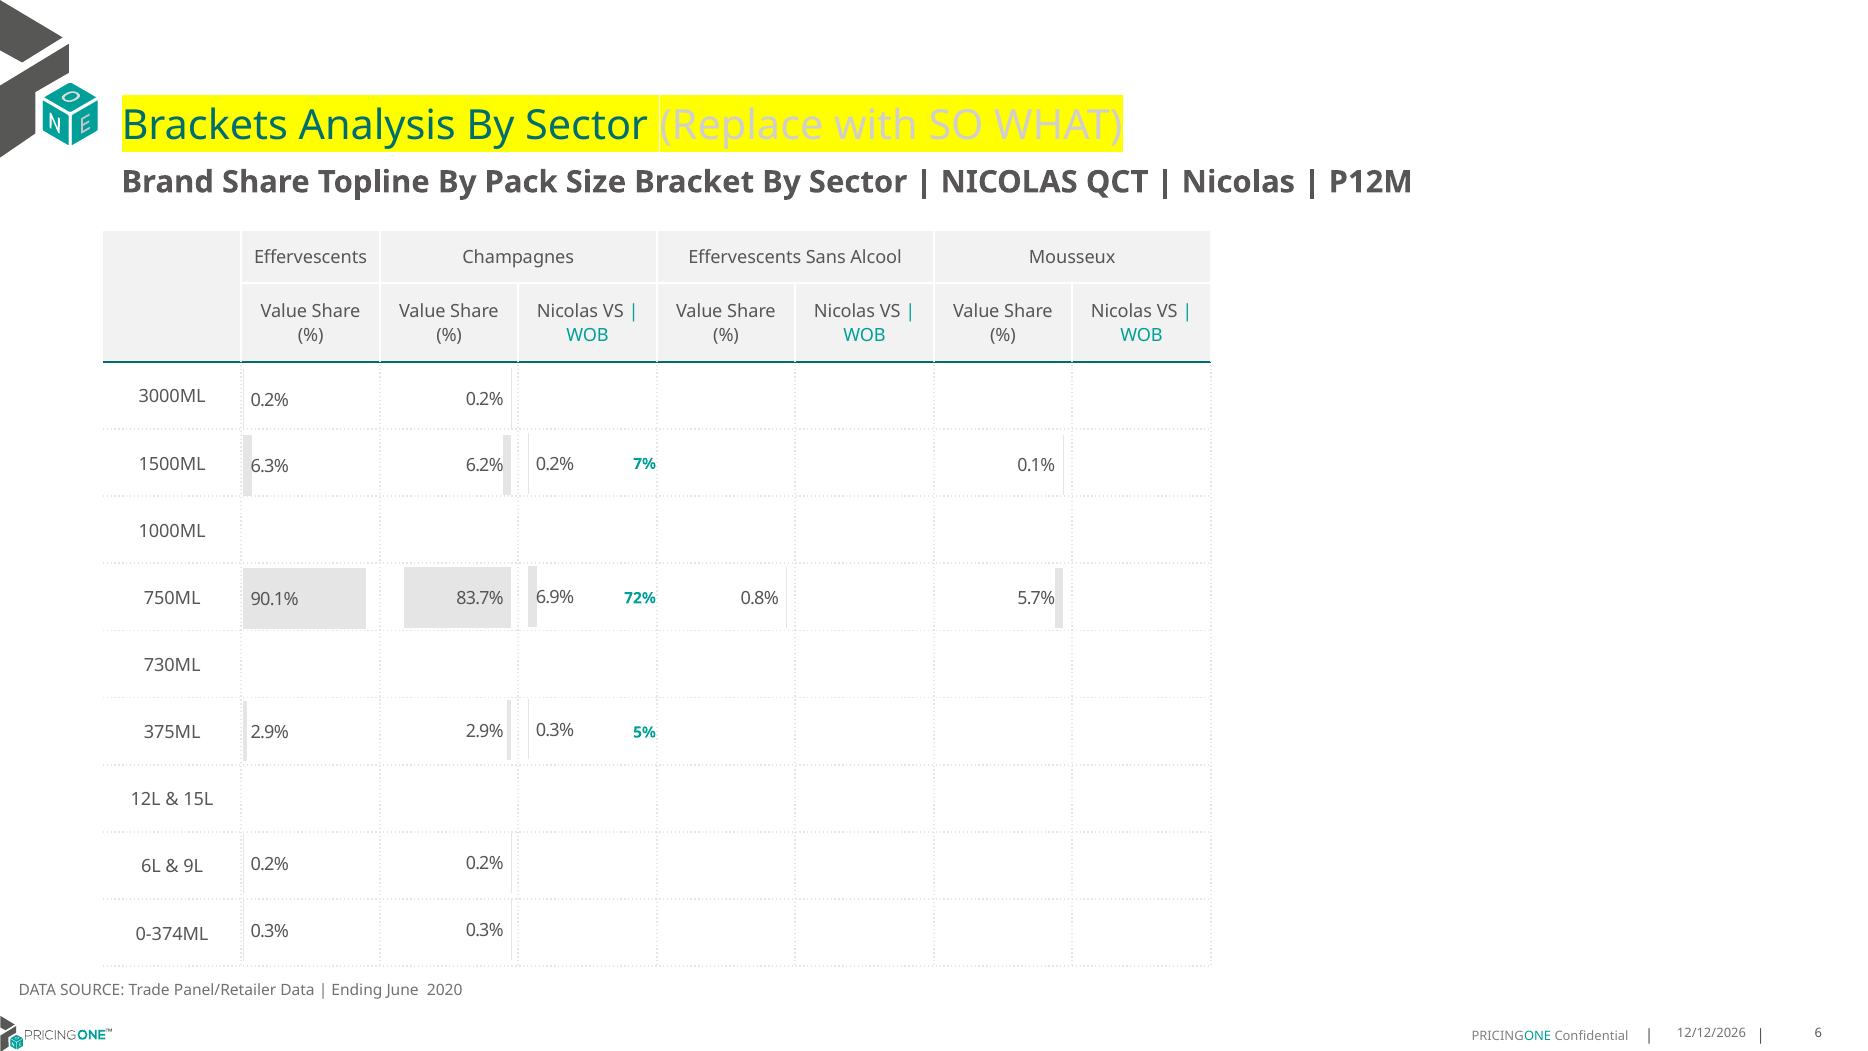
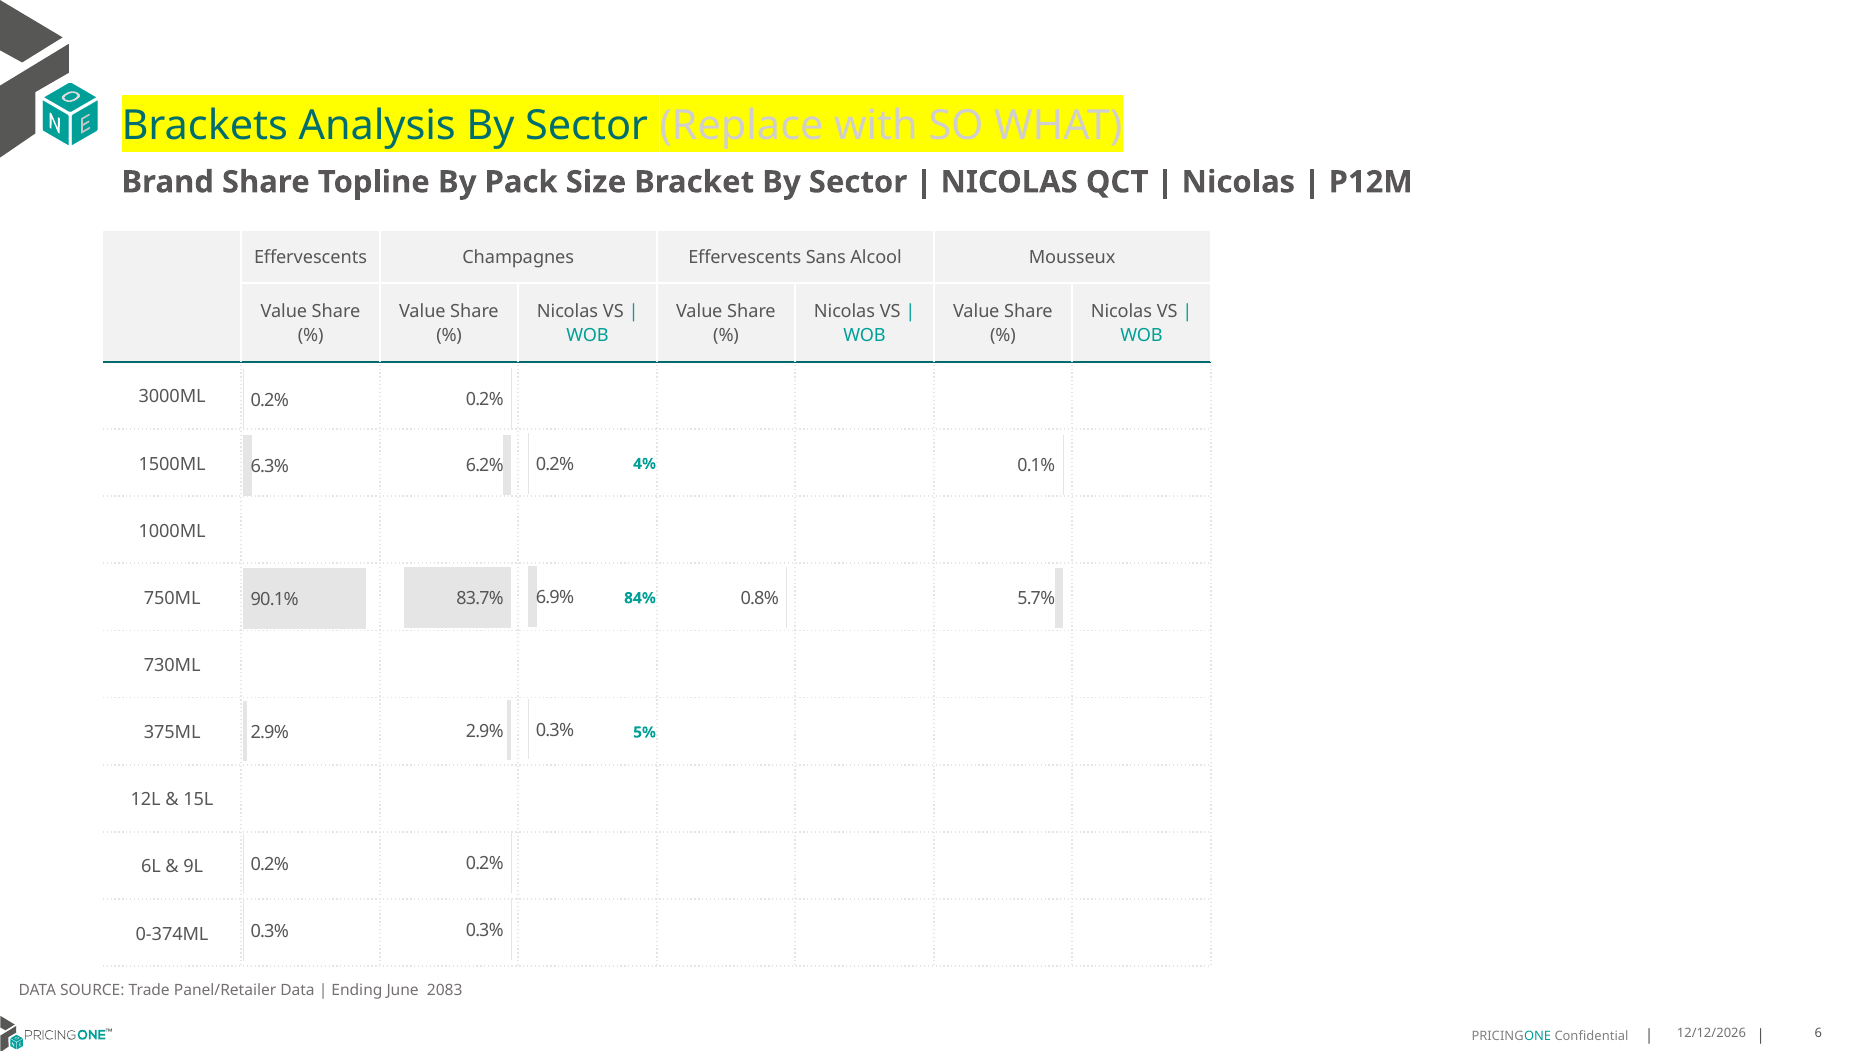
7%: 7% -> 4% (645, 464)
72%: 72% -> 84% (640, 598)
2020: 2020 -> 2083 (445, 990)
